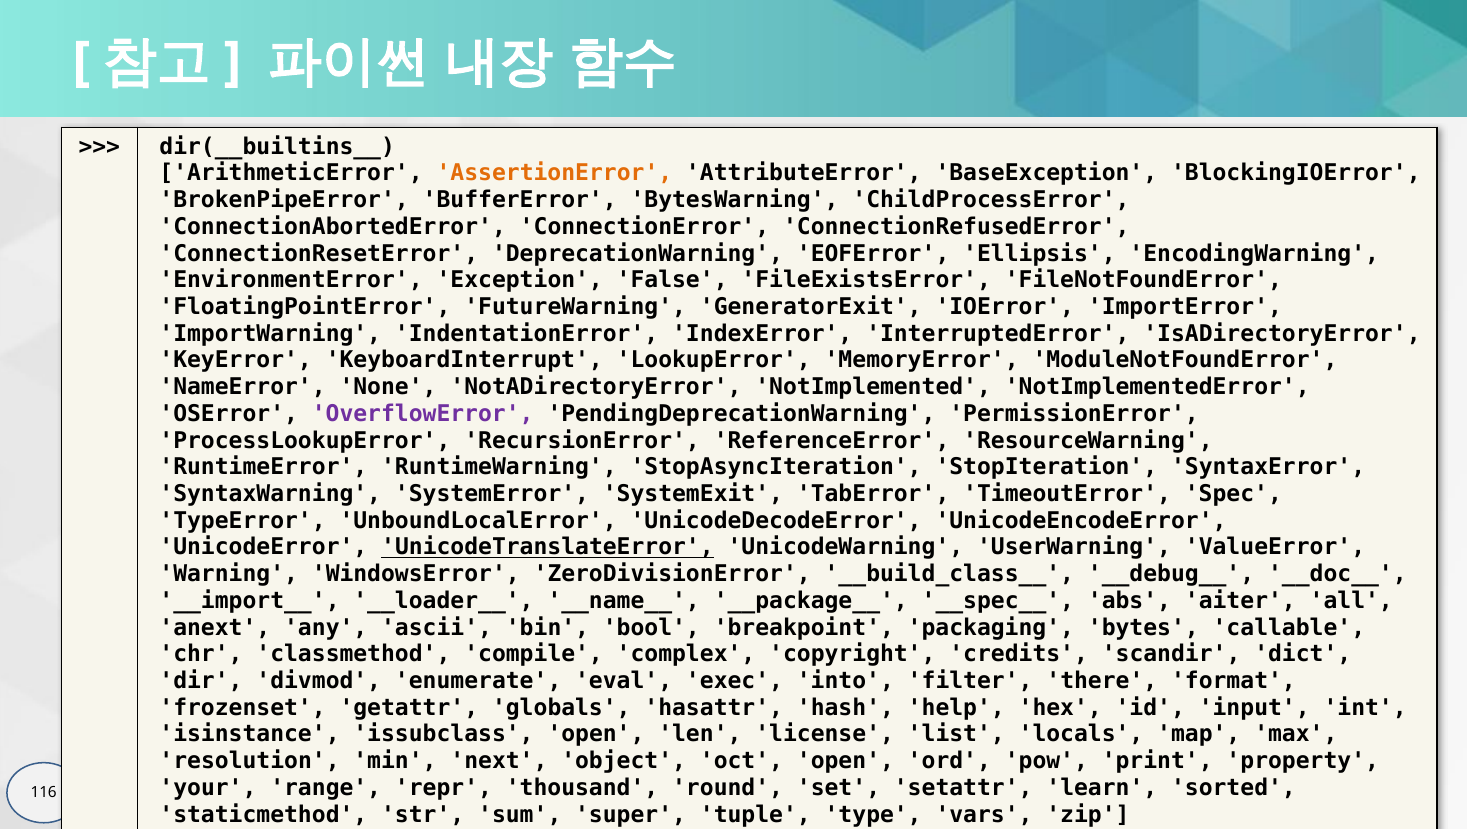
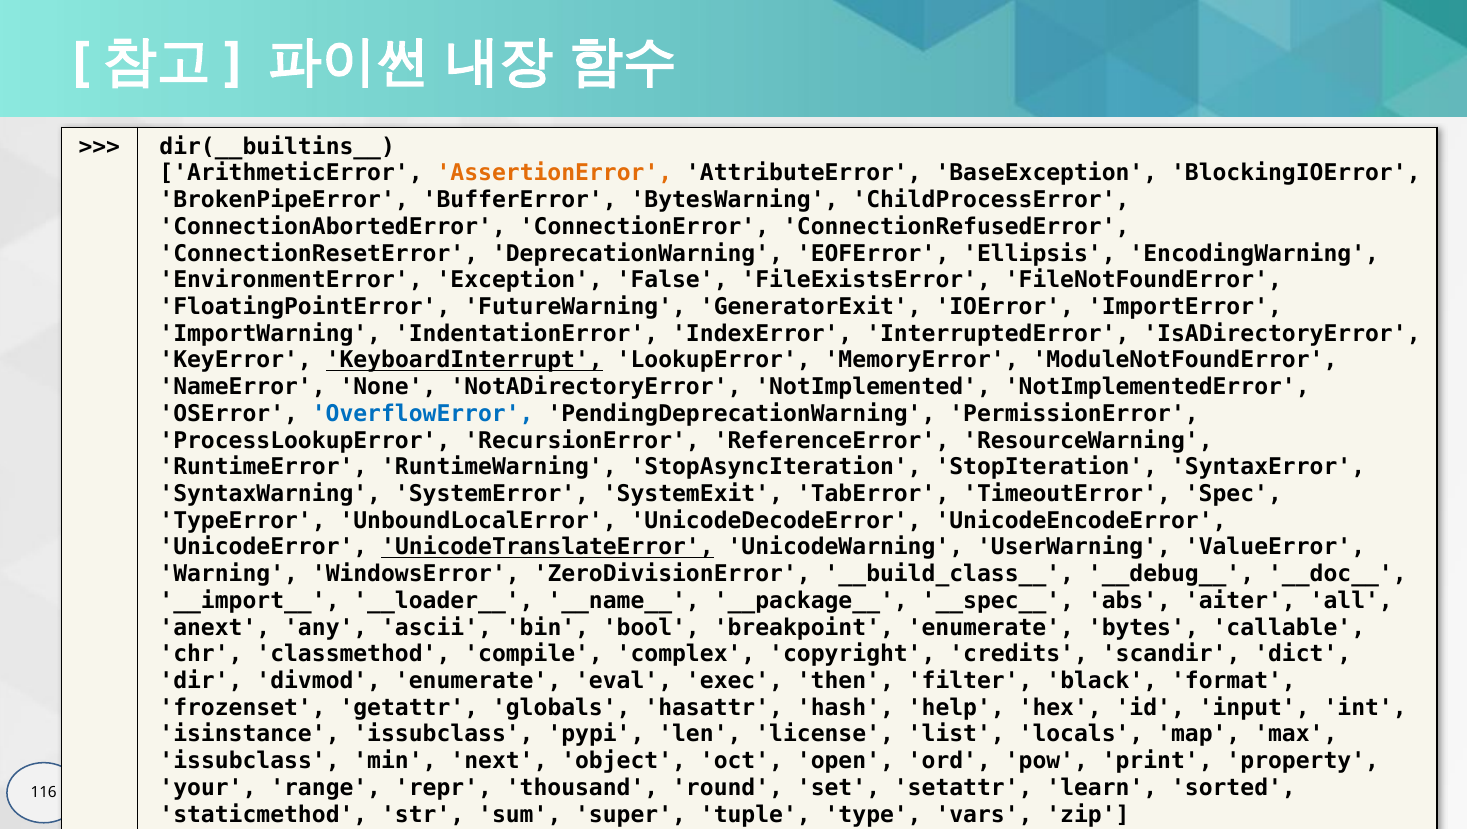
KeyboardInterrupt underline: none -> present (464, 360)
OverflowError colour: purple -> blue (423, 414)
breakpoint packaging: packaging -> enumerate (991, 628)
into: into -> then (845, 681)
there: there -> black (1102, 681)
issubclass open: open -> pypi (596, 735)
resolution: resolution -> issubclass (250, 761)
